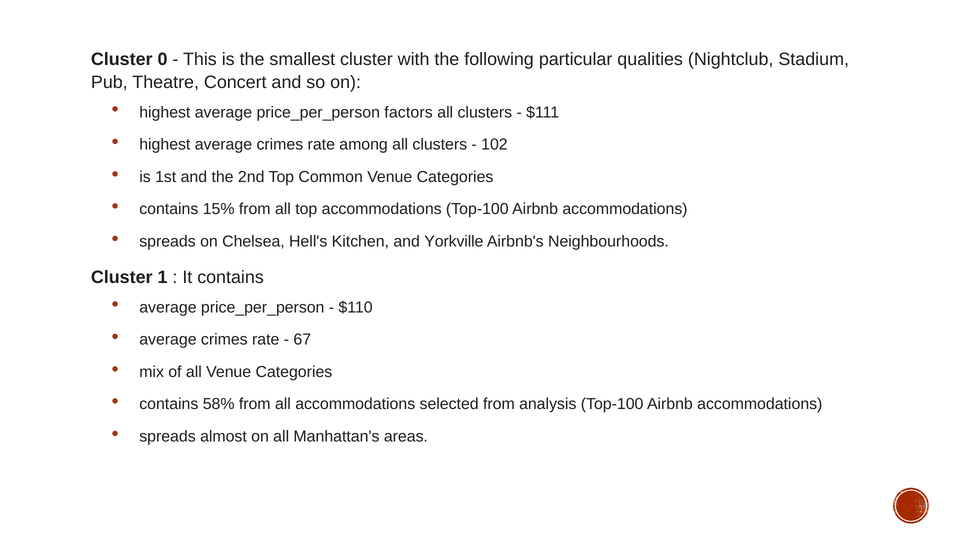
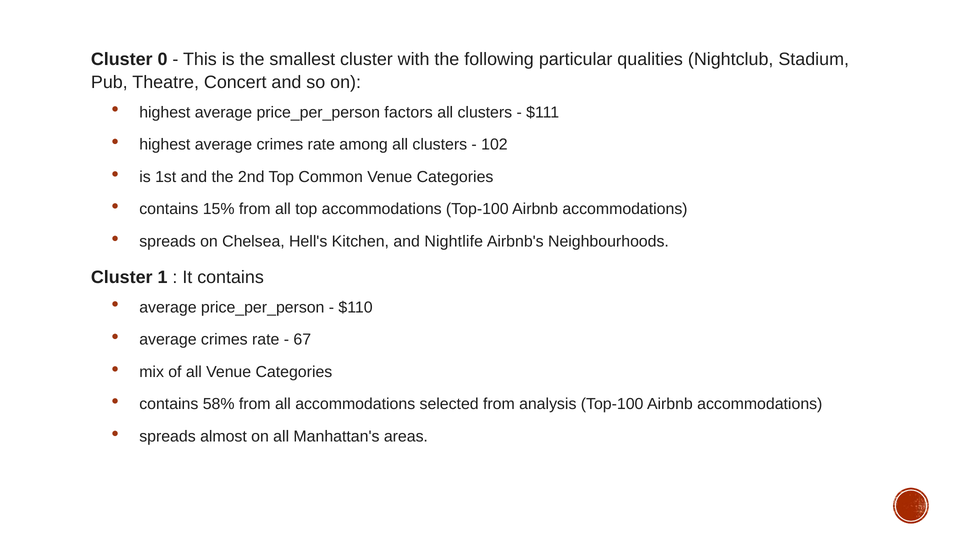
Yorkville: Yorkville -> Nightlife (454, 242)
